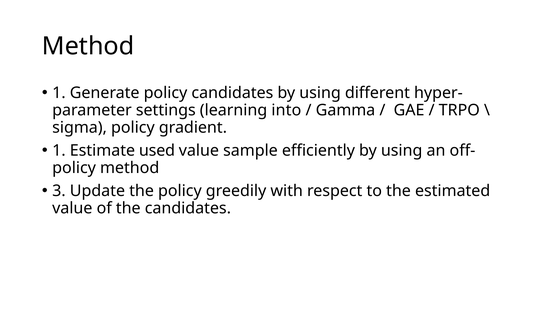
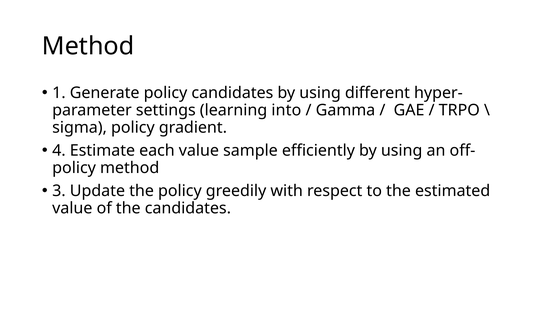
1: 1 -> 4 (59, 151)
used: used -> each (157, 151)
